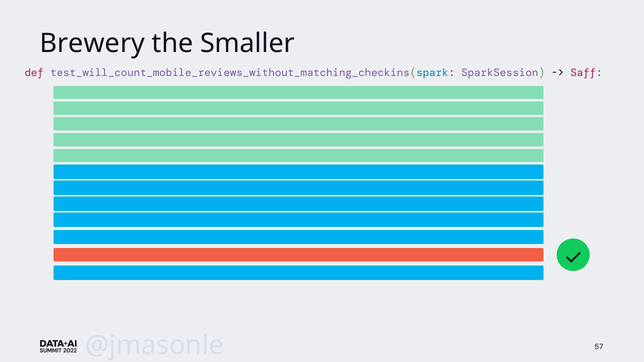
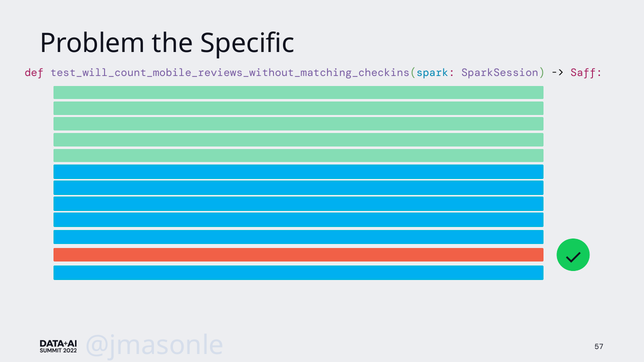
Brewery: Brewery -> Problem (92, 44)
Smaller: Smaller -> Specific (247, 44)
